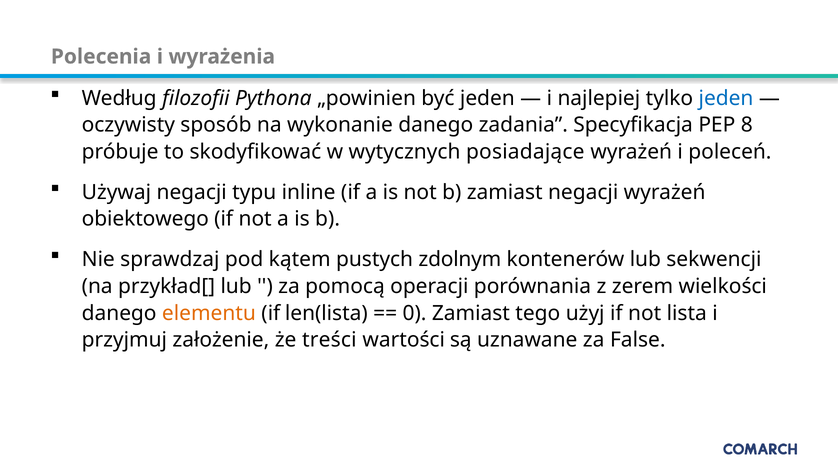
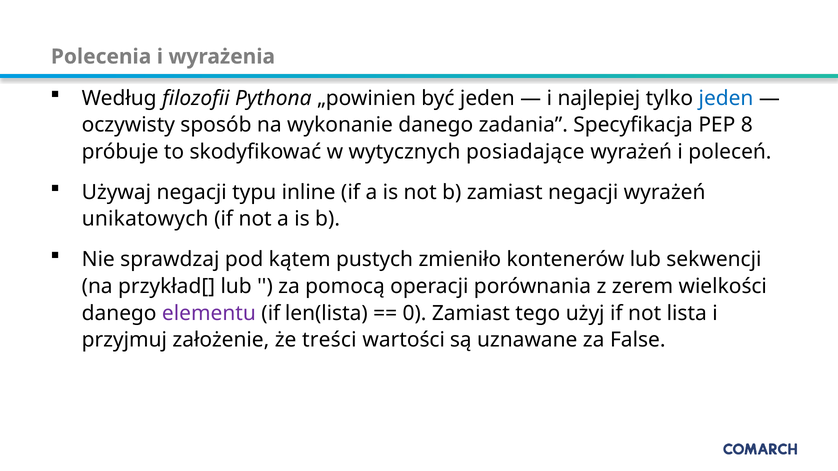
obiektowego: obiektowego -> unikatowych (145, 219)
zdolnym: zdolnym -> zmieniło (460, 260)
elementu colour: orange -> purple (209, 313)
